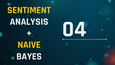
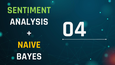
SENTIMENT colour: yellow -> light green (29, 10)
